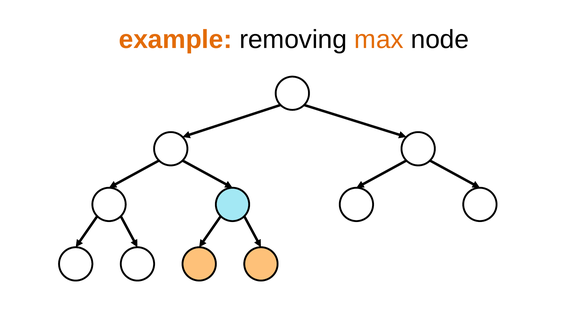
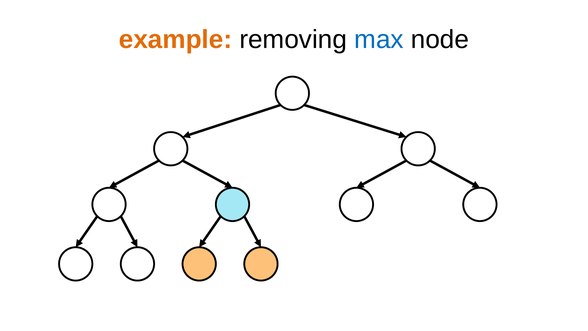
max colour: orange -> blue (379, 40)
